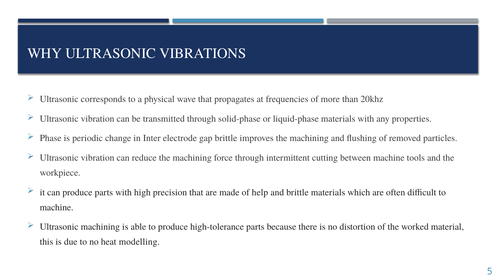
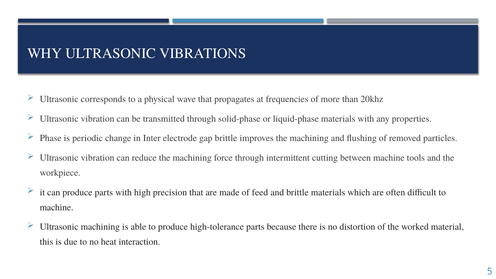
help: help -> feed (260, 192)
modelling: modelling -> interaction (139, 242)
